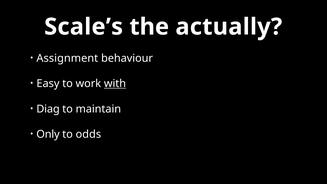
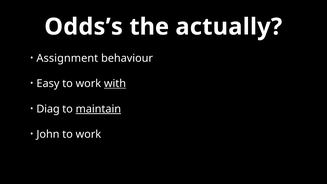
Scale’s: Scale’s -> Odds’s (84, 27)
maintain underline: none -> present (98, 109)
Only: Only -> John (48, 134)
odds: odds -> work (88, 134)
